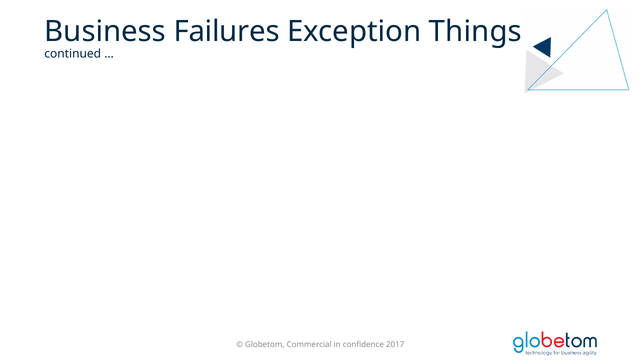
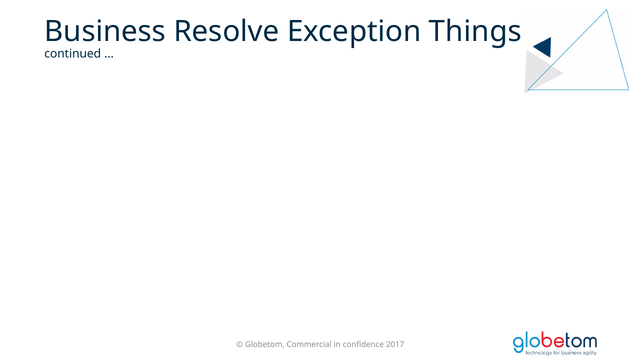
Failures: Failures -> Resolve (226, 31)
